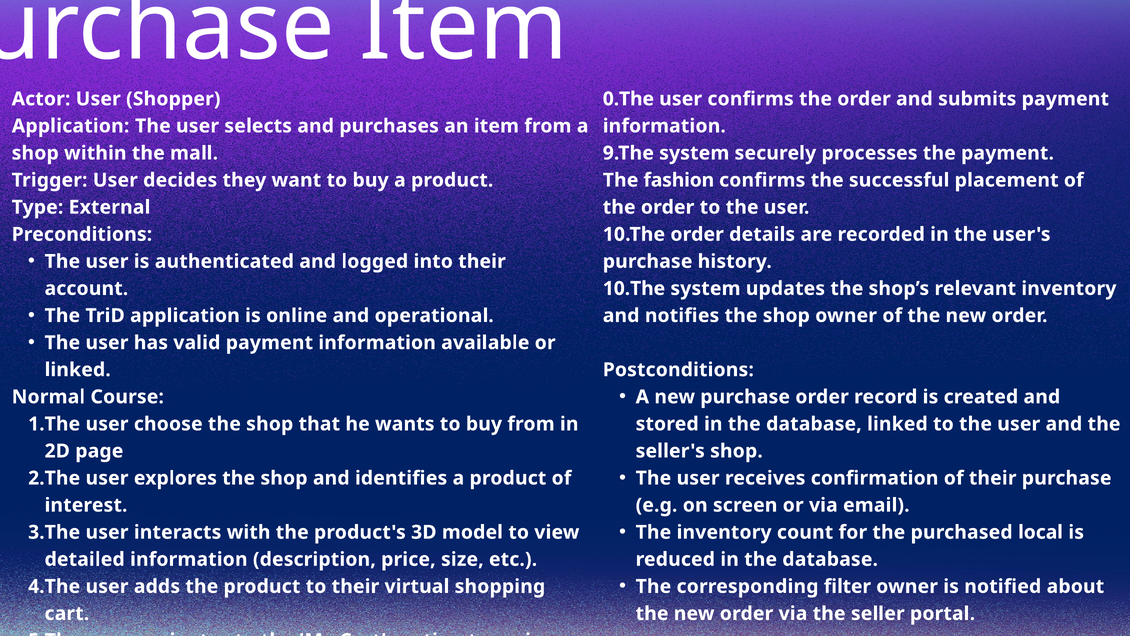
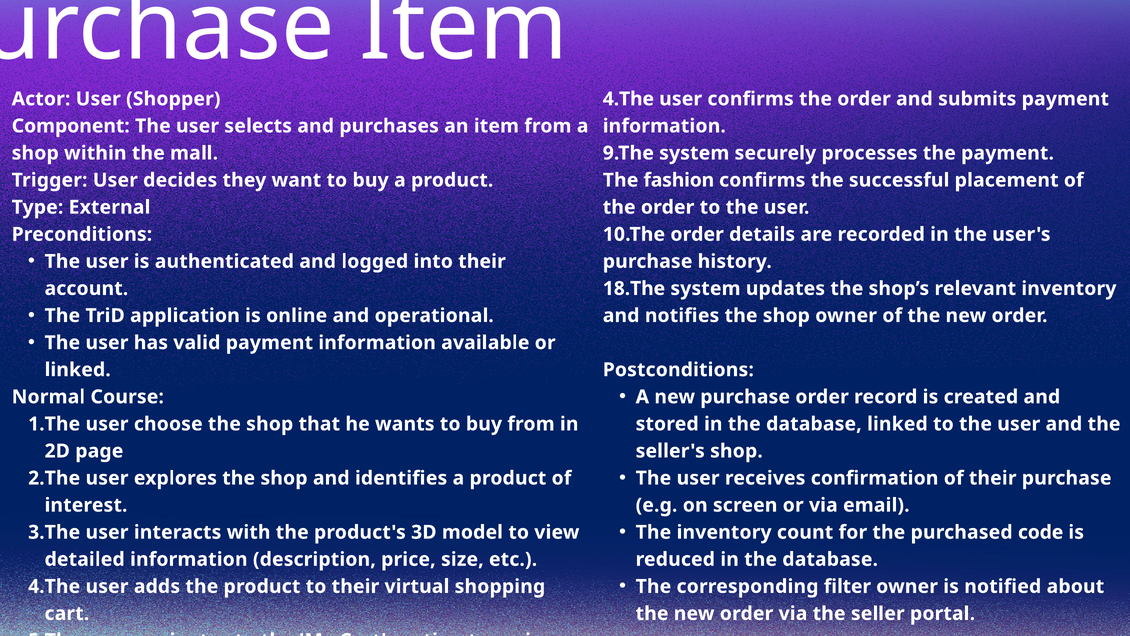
0.The: 0.The -> 4.The (628, 99)
Application: Application -> Component (71, 126)
10.The: 10.The -> 18.The (634, 288)
local: local -> code (1041, 532)
